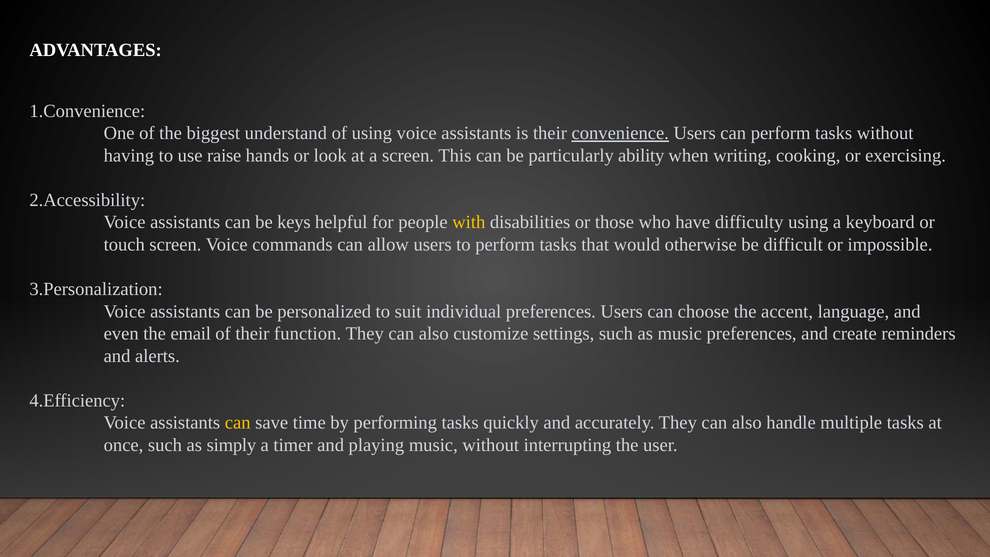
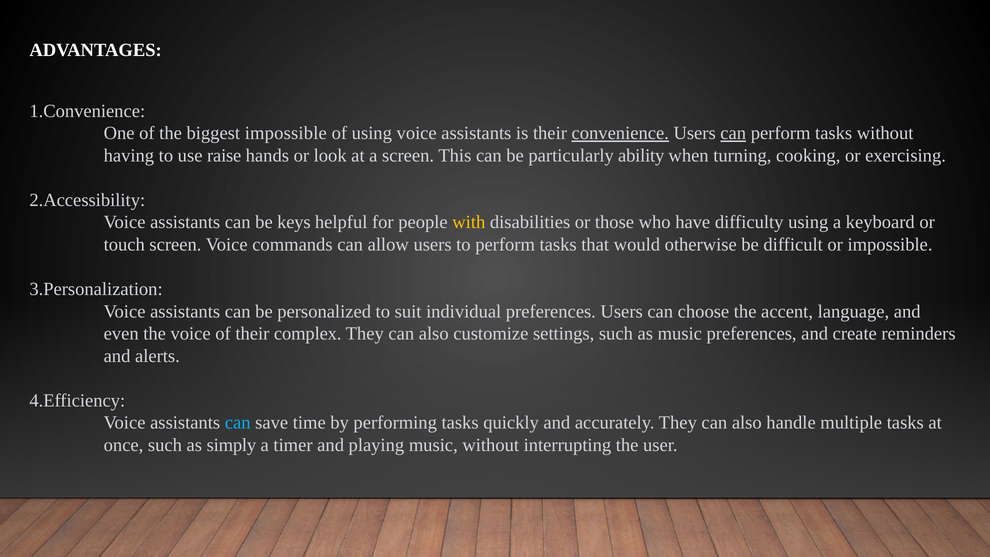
biggest understand: understand -> impossible (286, 133)
can underline: none -> present (733, 133)
writing: writing -> turning (742, 155)
the email: email -> voice (191, 334)
function: function -> complex (308, 334)
can colour: yellow -> light blue (238, 423)
